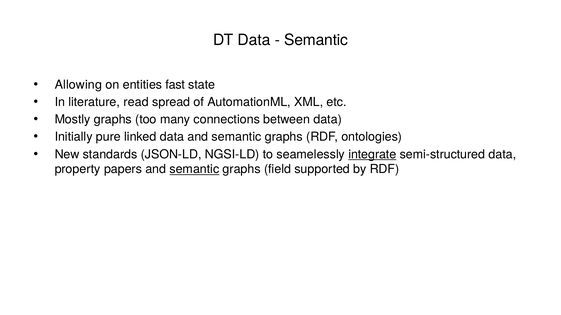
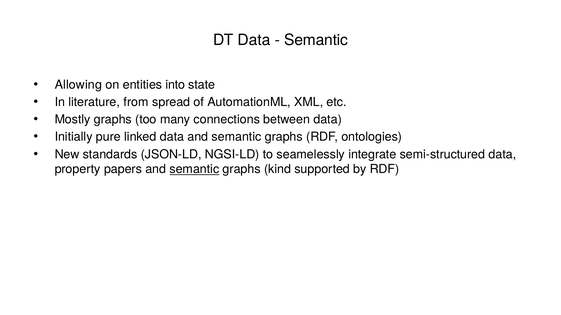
fast: fast -> into (175, 85)
read: read -> from (136, 102)
integrate underline: present -> none (372, 155)
field: field -> kind (278, 170)
